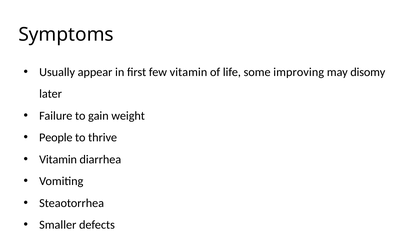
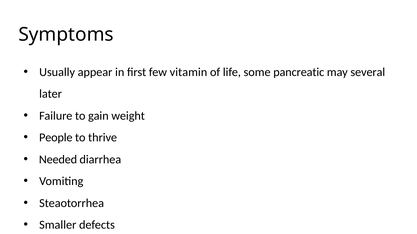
improving: improving -> pancreatic (299, 72)
disomy: disomy -> several (368, 72)
Vitamin: Vitamin -> Needed (58, 160)
